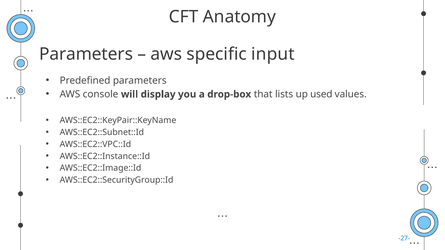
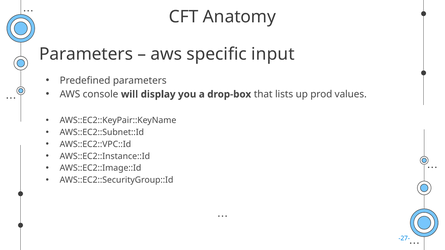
used: used -> prod (321, 94)
